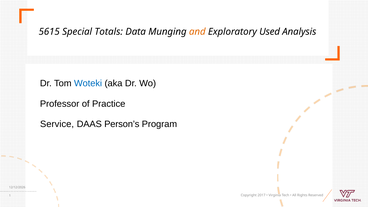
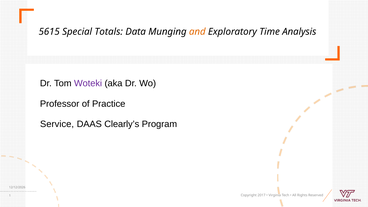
Used: Used -> Time (270, 32)
Woteki colour: blue -> purple (88, 83)
Person’s: Person’s -> Clearly’s (122, 124)
